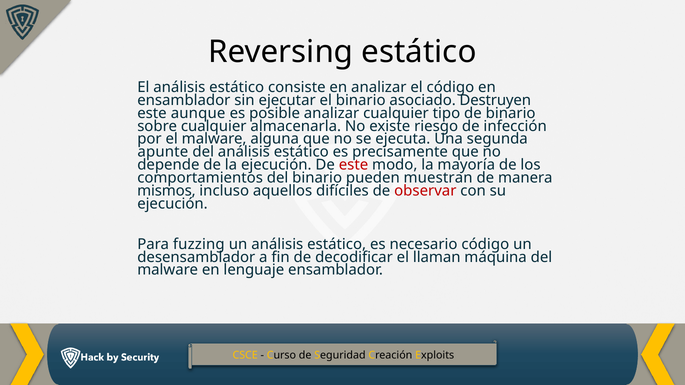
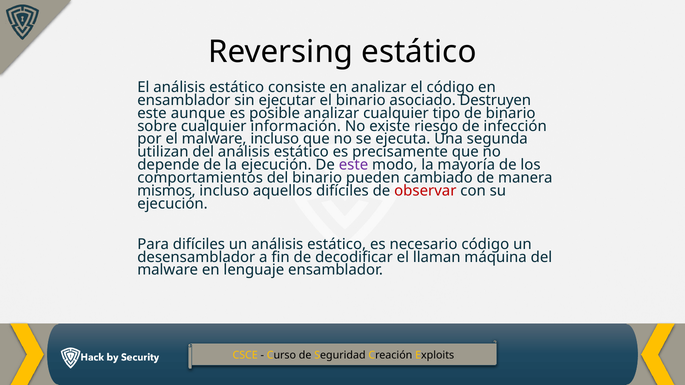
almacenarla: almacenarla -> información (296, 126)
malware alguna: alguna -> incluso (275, 139)
apunte: apunte -> utilizan (163, 152)
este colour: red -> purple (353, 165)
muestran: muestran -> cambiado (438, 178)
Para fuzzing: fuzzing -> difíciles (199, 244)
